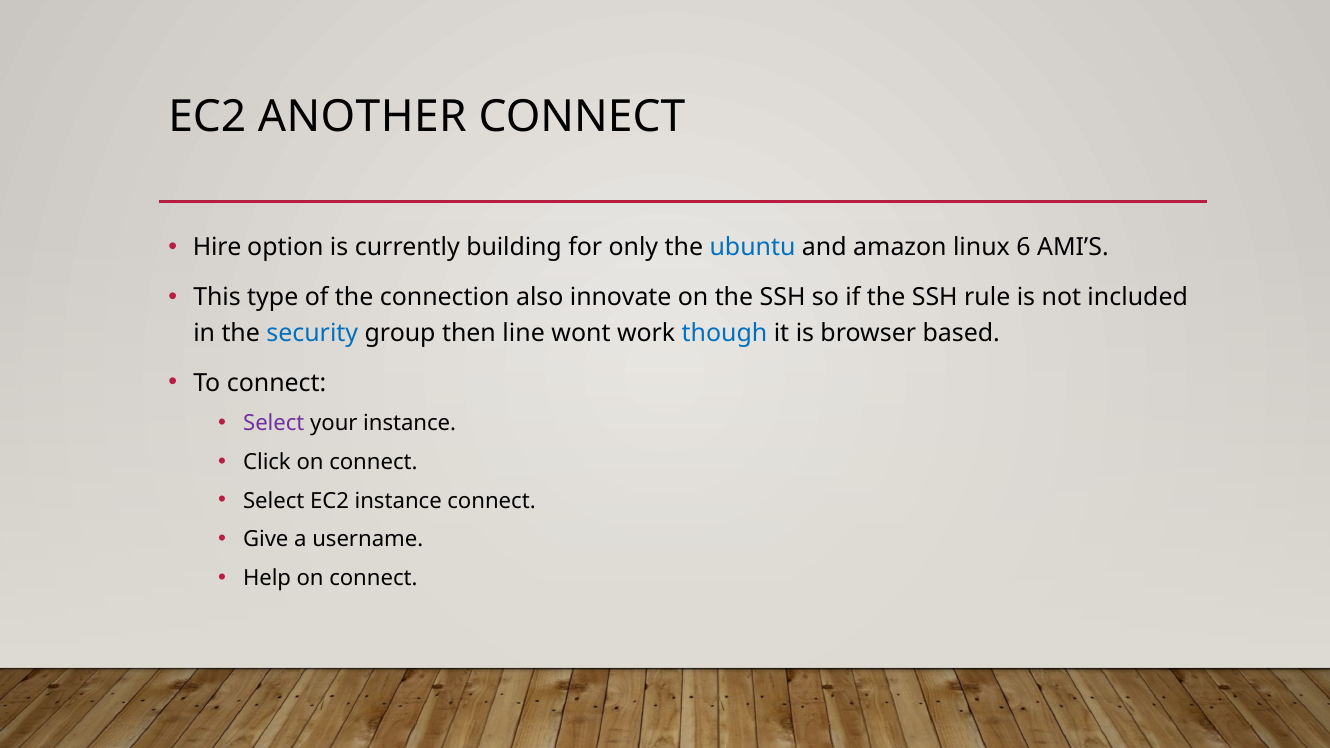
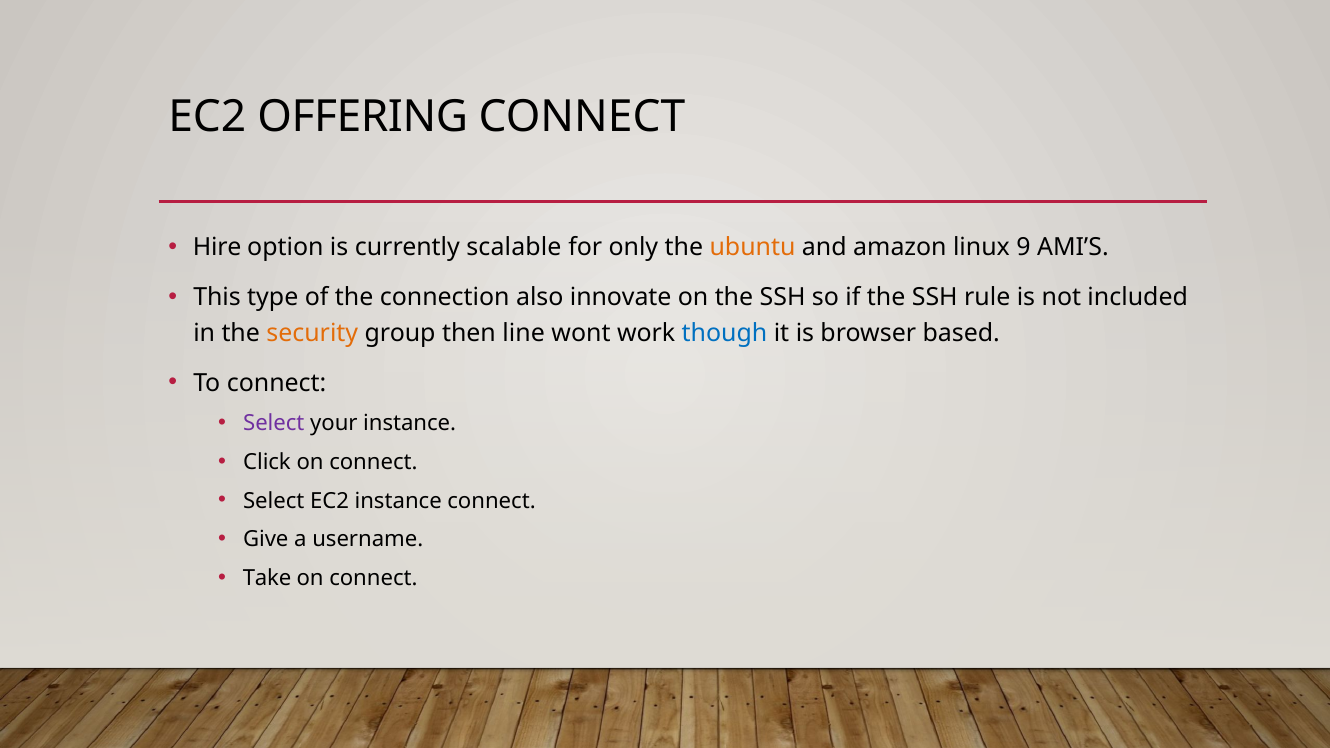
ANOTHER: ANOTHER -> OFFERING (363, 116)
building: building -> scalable (514, 248)
ubuntu colour: blue -> orange (753, 248)
6: 6 -> 9 (1023, 248)
security colour: blue -> orange (312, 333)
Help: Help -> Take (267, 578)
